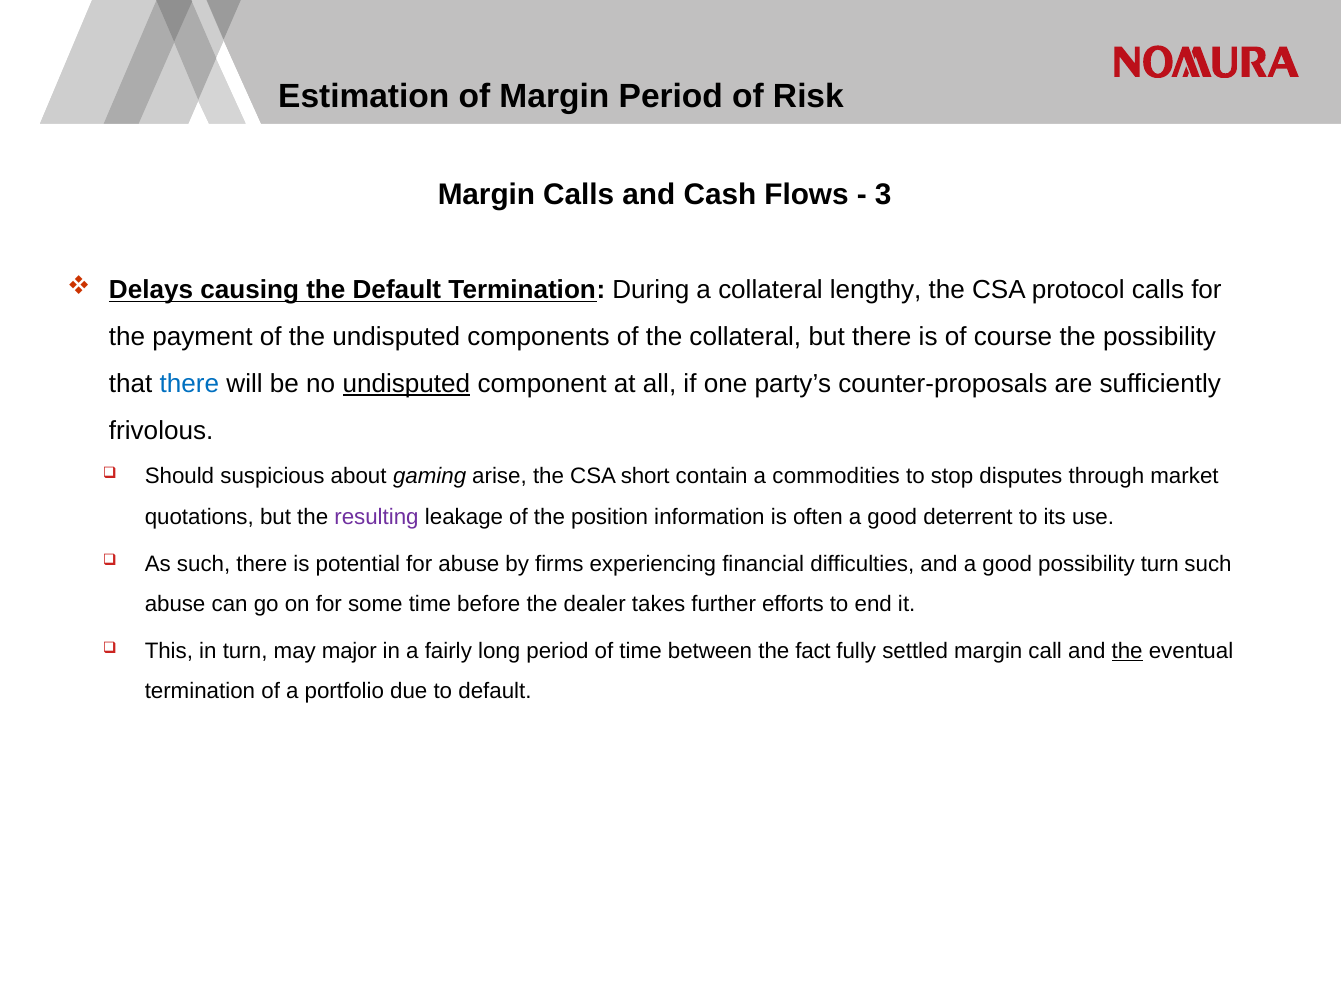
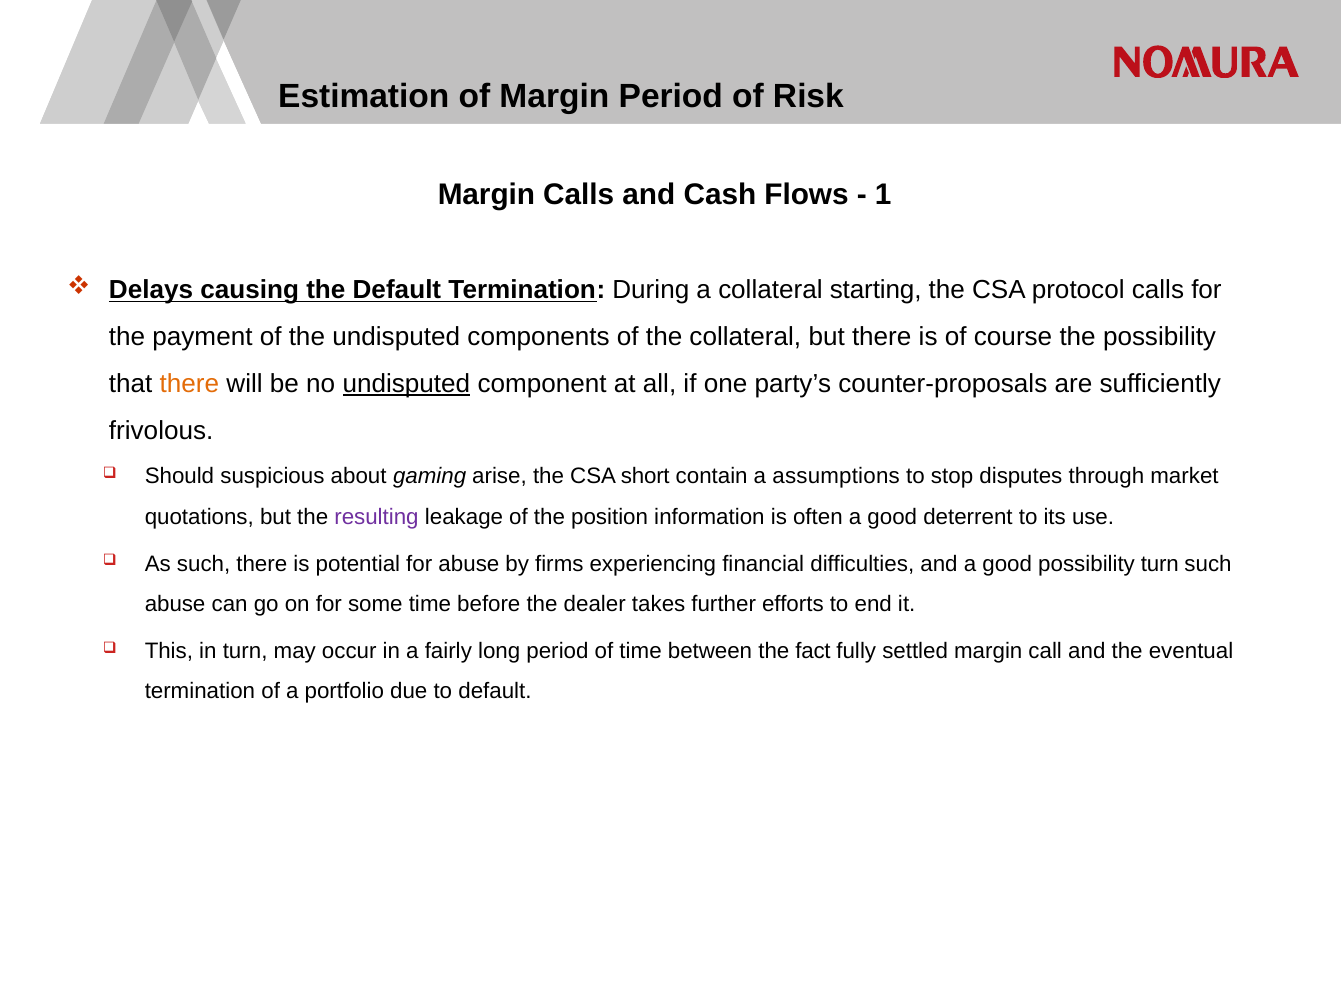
3: 3 -> 1 (883, 194)
lengthy: lengthy -> starting (876, 290)
there colour: blue -> orange (189, 384)
commodities: commodities -> assumptions (836, 476)
major: major -> occur (349, 651)
the underline: present -> none (1127, 651)
